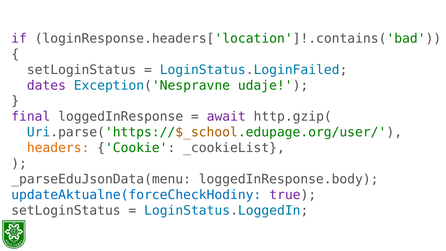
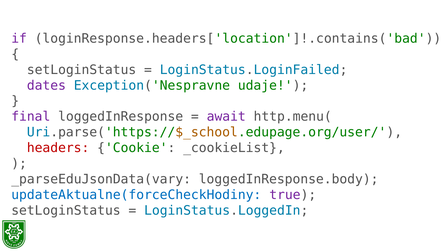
http.gzip(: http.gzip( -> http.menu( (293, 117)
headers colour: orange -> red (58, 148)
_parseEduJsonData(menu: _parseEduJsonData(menu -> _parseEduJsonData(vary (101, 179)
